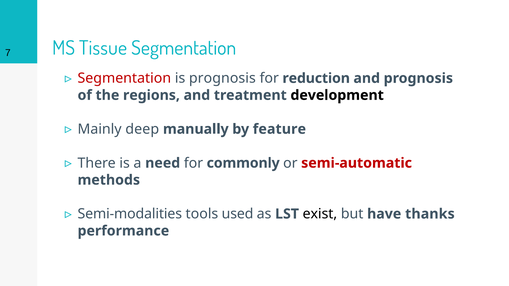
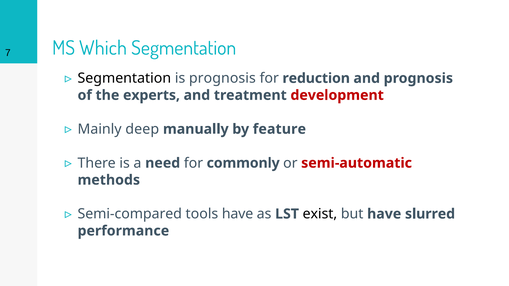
Tissue: Tissue -> Which (103, 48)
Segmentation colour: red -> black (124, 78)
regions: regions -> experts (151, 95)
development colour: black -> red (337, 95)
Semi-modalities: Semi-modalities -> Semi-compared (130, 214)
tools used: used -> have (238, 214)
thanks: thanks -> slurred (430, 214)
